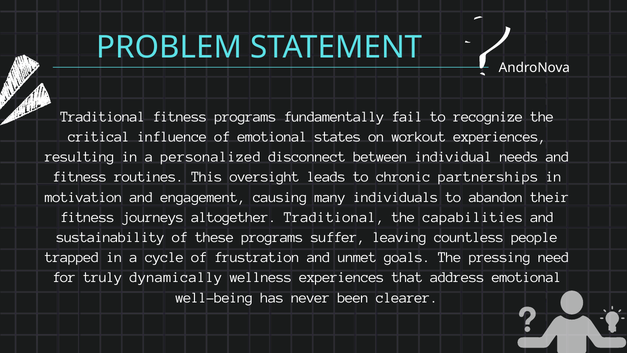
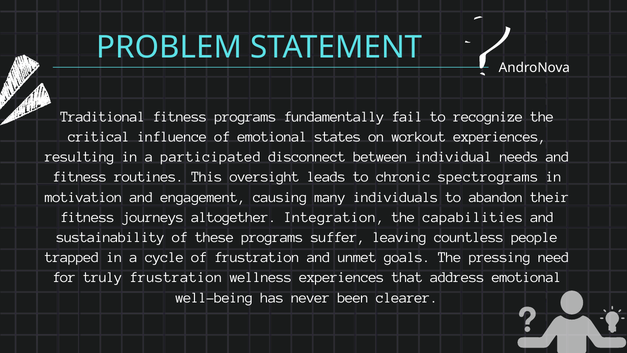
personalized: personalized -> participated (211, 157)
partnerships: partnerships -> spectrograms (488, 177)
altogether Traditional: Traditional -> Integration (334, 217)
truly dynamically: dynamically -> frustration (176, 277)
